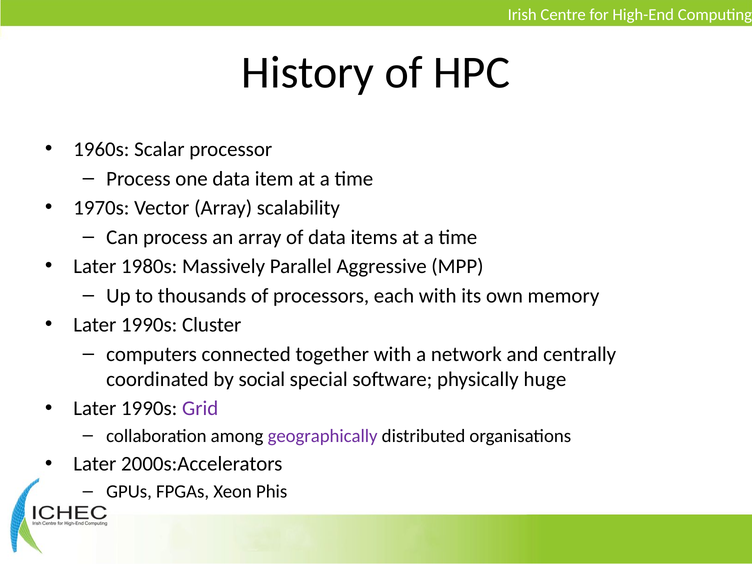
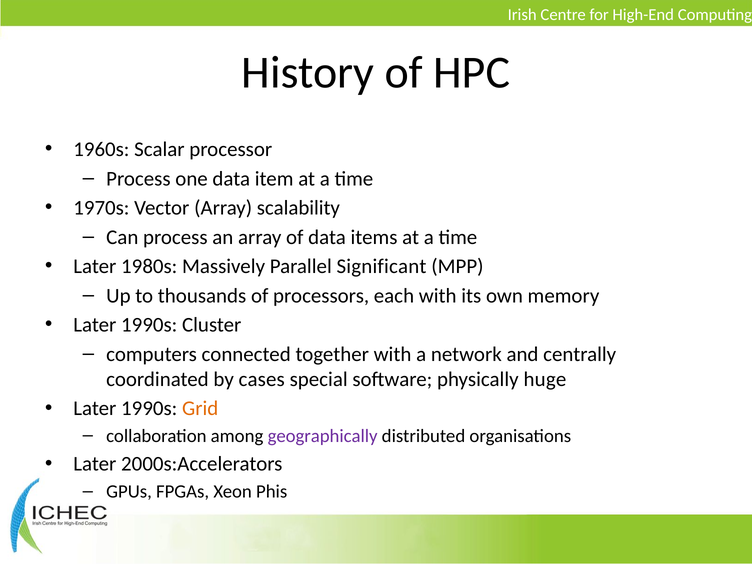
Aggressive: Aggressive -> Significant (381, 266)
social: social -> cases (262, 379)
Grid colour: purple -> orange (200, 408)
